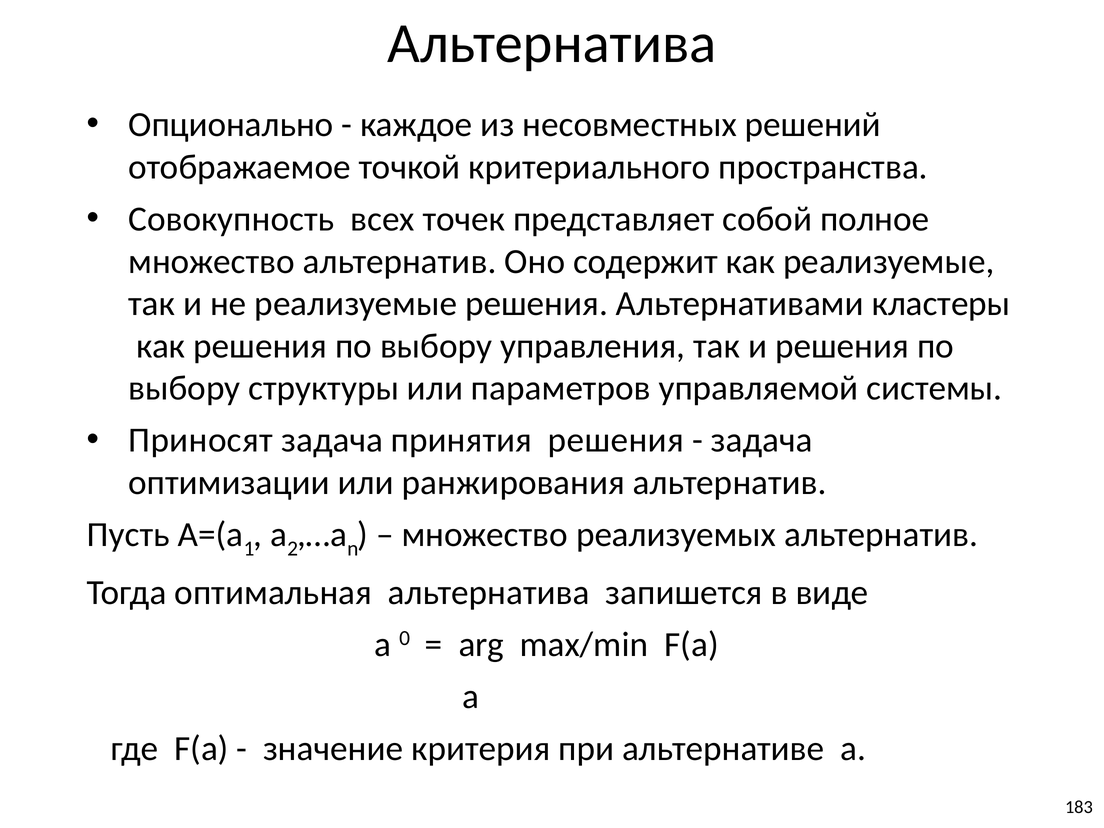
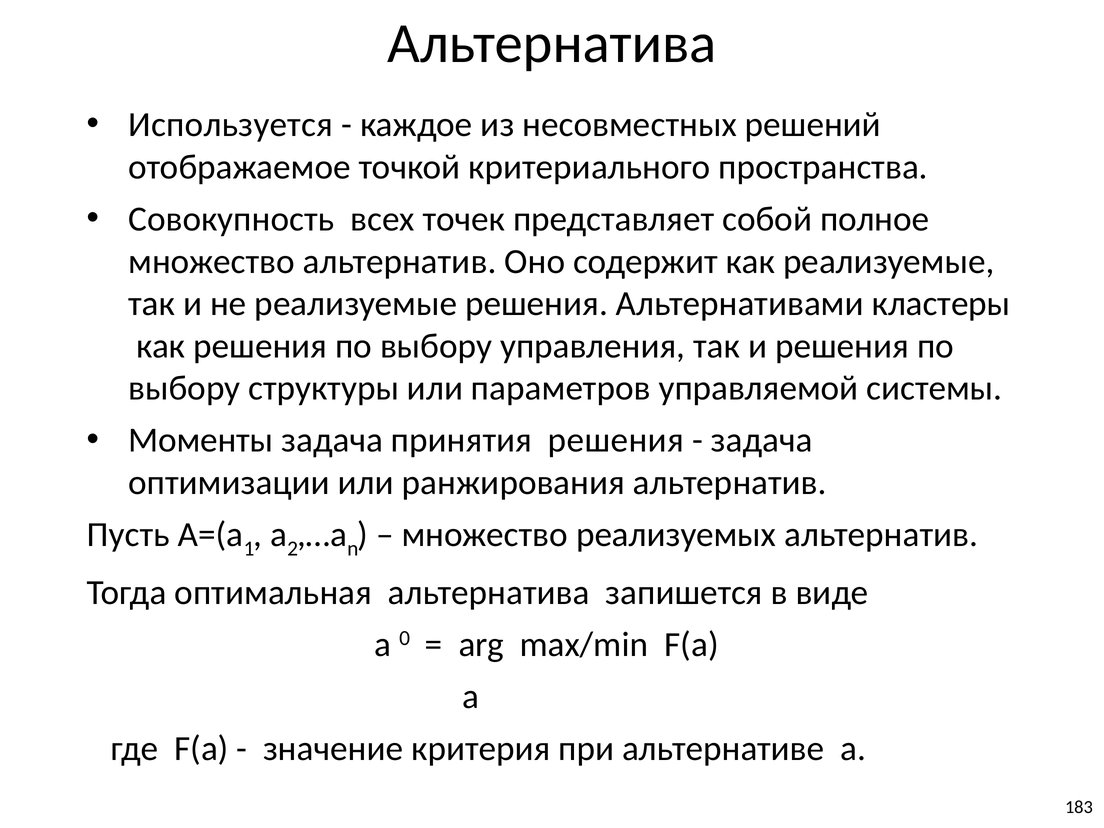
Опционально: Опционально -> Используется (231, 125)
Приносят: Приносят -> Моменты (201, 440)
